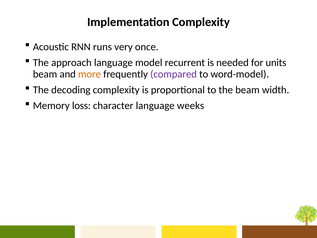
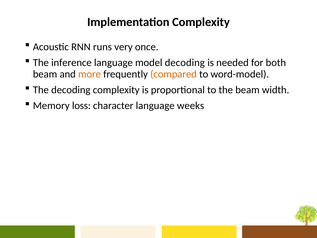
approach: approach -> inference (71, 63)
model recurrent: recurrent -> decoding (185, 63)
units: units -> both (276, 63)
compared colour: purple -> orange (174, 74)
